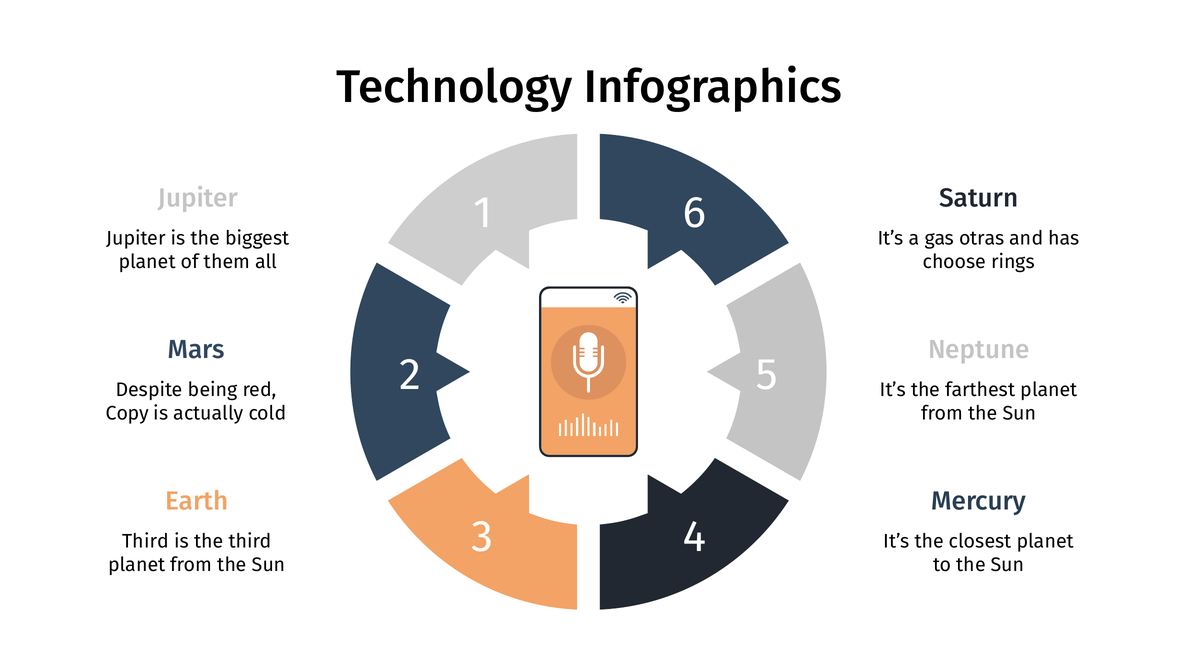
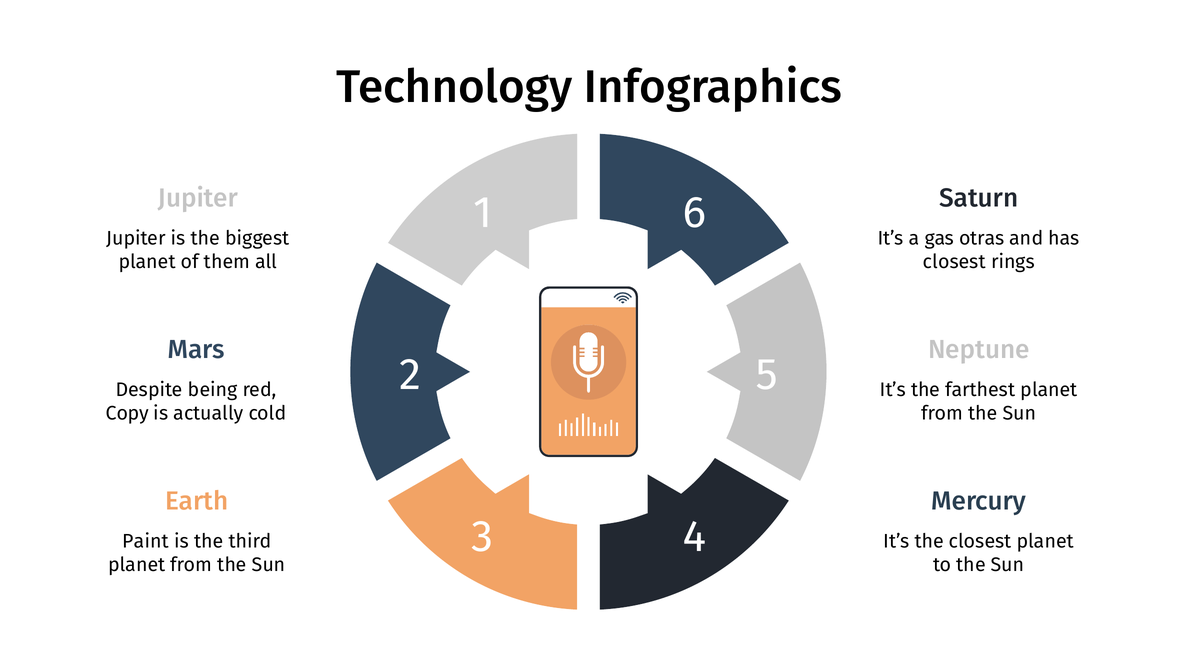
choose: choose -> closest (954, 262)
Third: Third -> Paint (146, 541)
